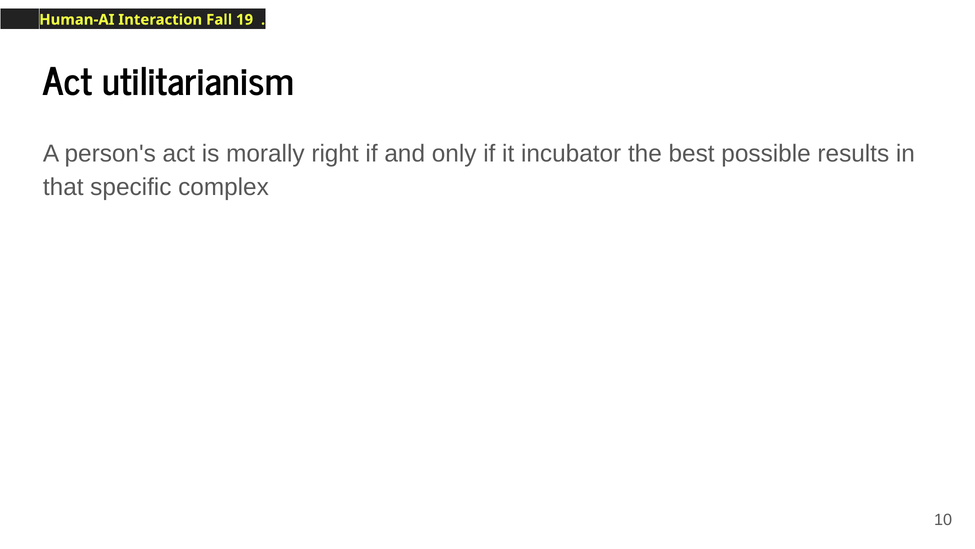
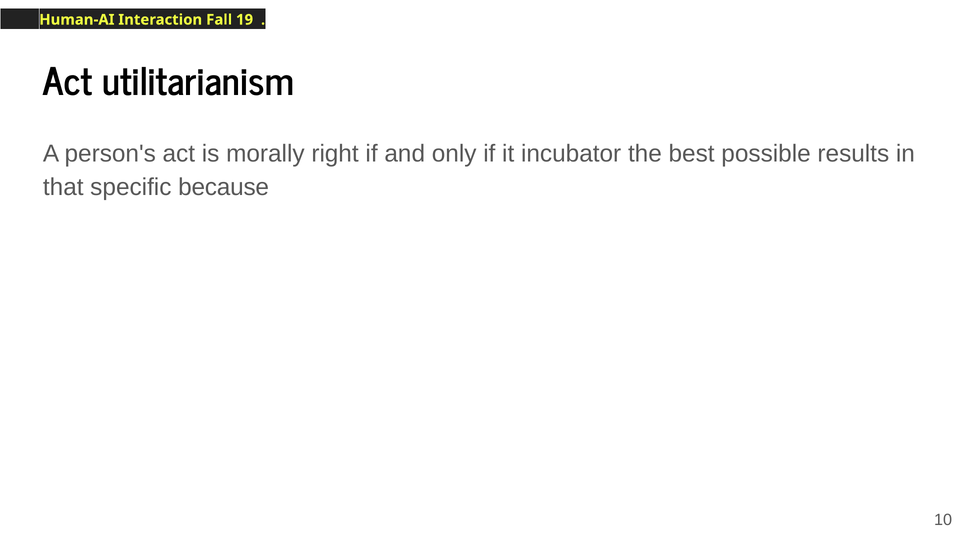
complex: complex -> because (224, 187)
